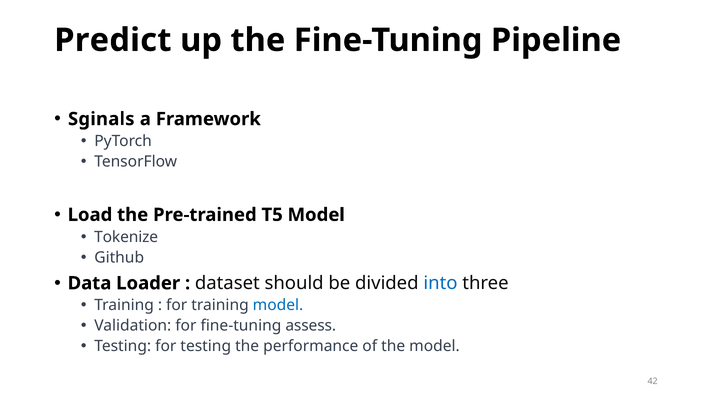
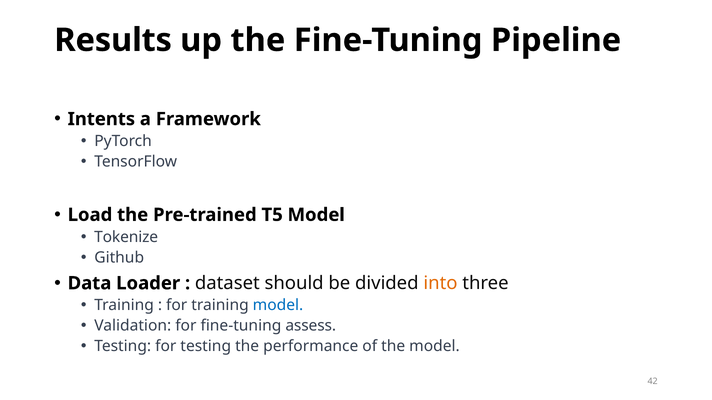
Predict: Predict -> Results (113, 40)
Sginals: Sginals -> Intents (101, 119)
into colour: blue -> orange (440, 284)
